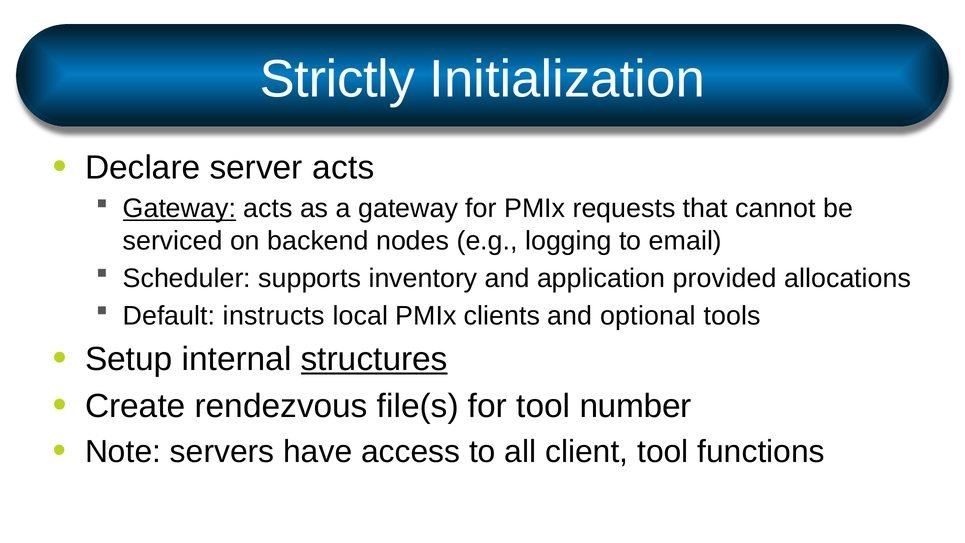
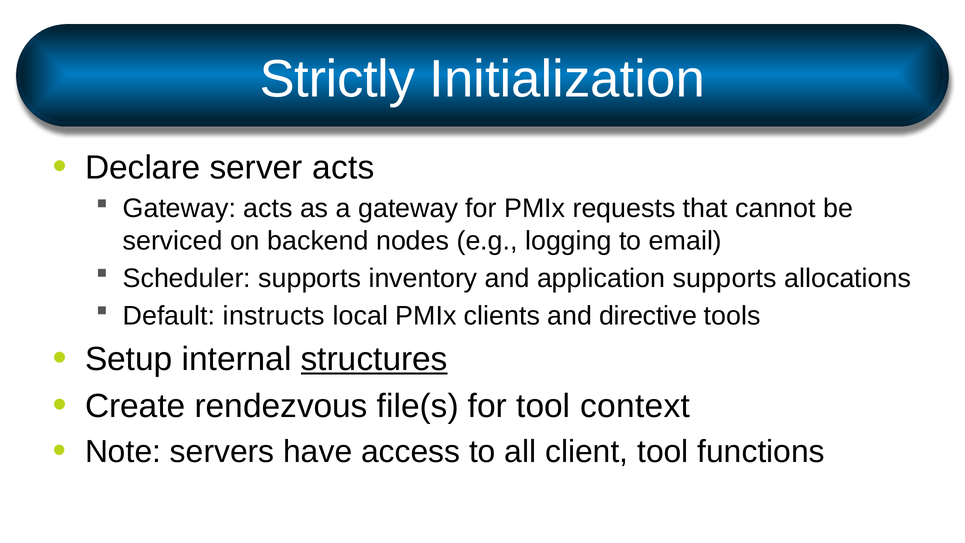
Gateway underline: present -> none (179, 209)
application provided: provided -> supports (725, 278)
optional: optional -> directive (648, 316)
number: number -> context (635, 406)
